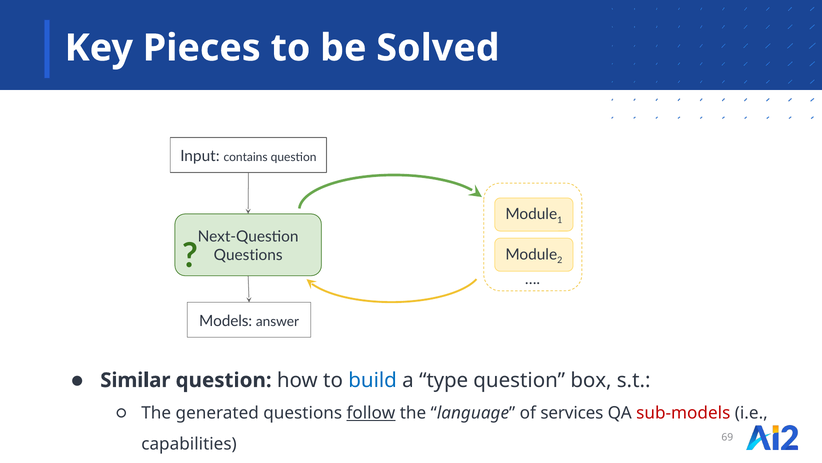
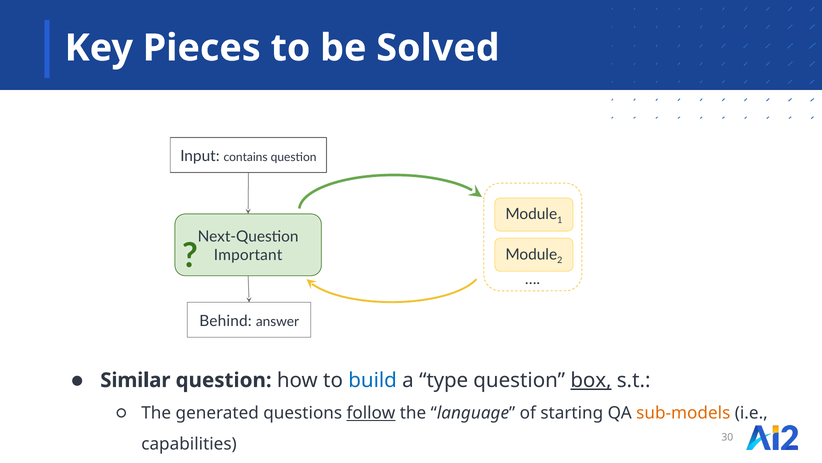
Questions: Questions -> Important (248, 255)
Models: Models -> Behind (225, 321)
box underline: none -> present (591, 380)
services: services -> starting (572, 413)
sub-models colour: red -> orange (683, 413)
69: 69 -> 30 (727, 437)
